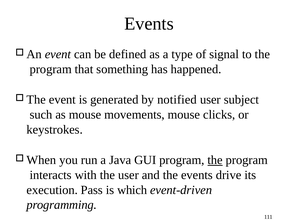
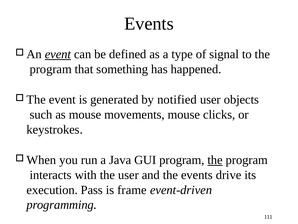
event underline: none -> present (58, 54)
subject: subject -> objects (241, 99)
which: which -> frame (132, 189)
